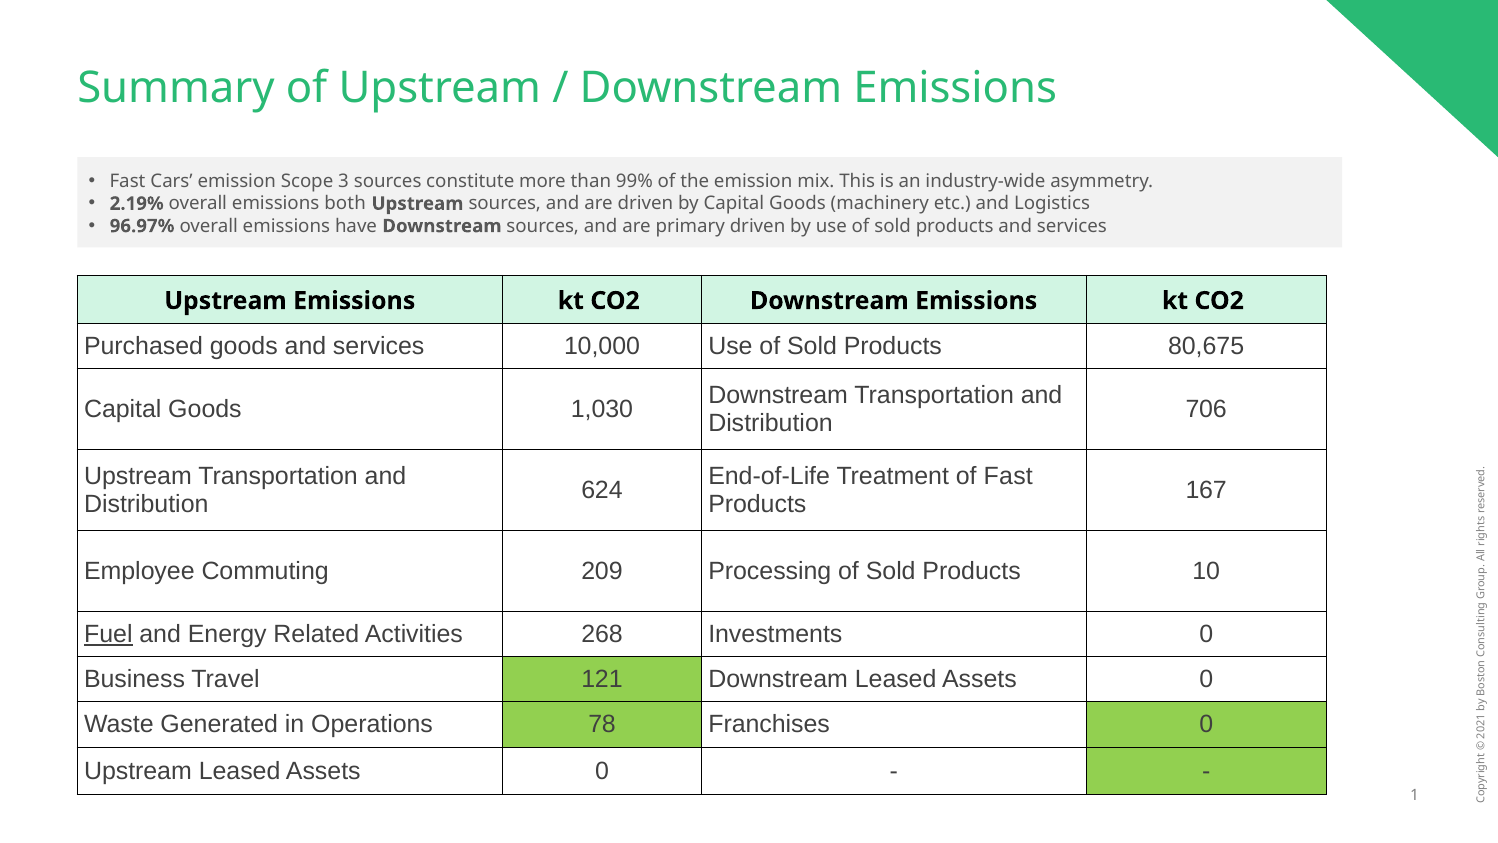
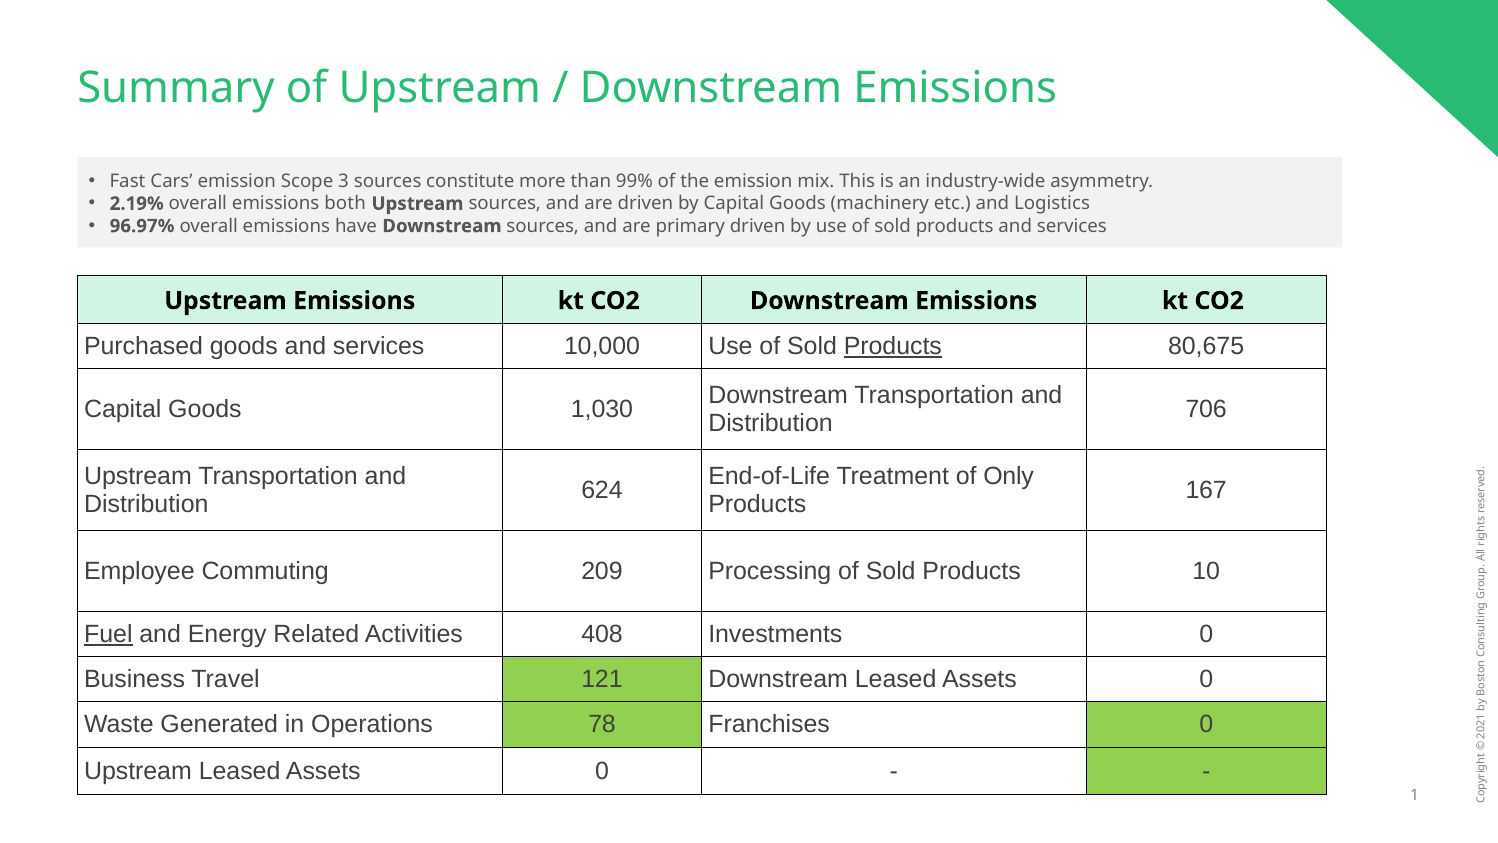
Products underline: none -> present (893, 346)
of Fast: Fast -> Only (1009, 476)
268: 268 -> 408 (602, 634)
